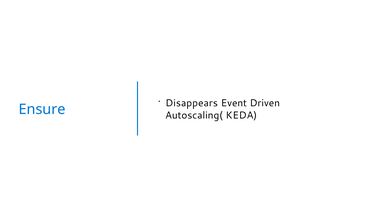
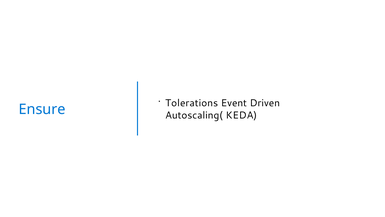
Disappears: Disappears -> Tolerations (192, 103)
